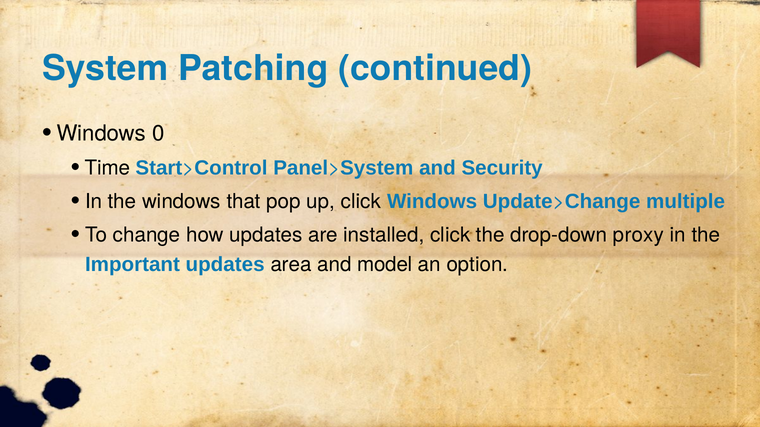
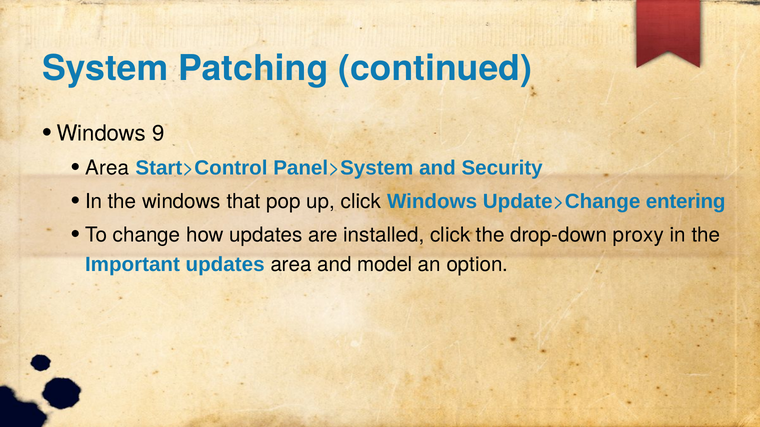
0: 0 -> 9 (158, 134)
Time: Time -> Area (107, 168)
multiple: multiple -> entering (686, 202)
